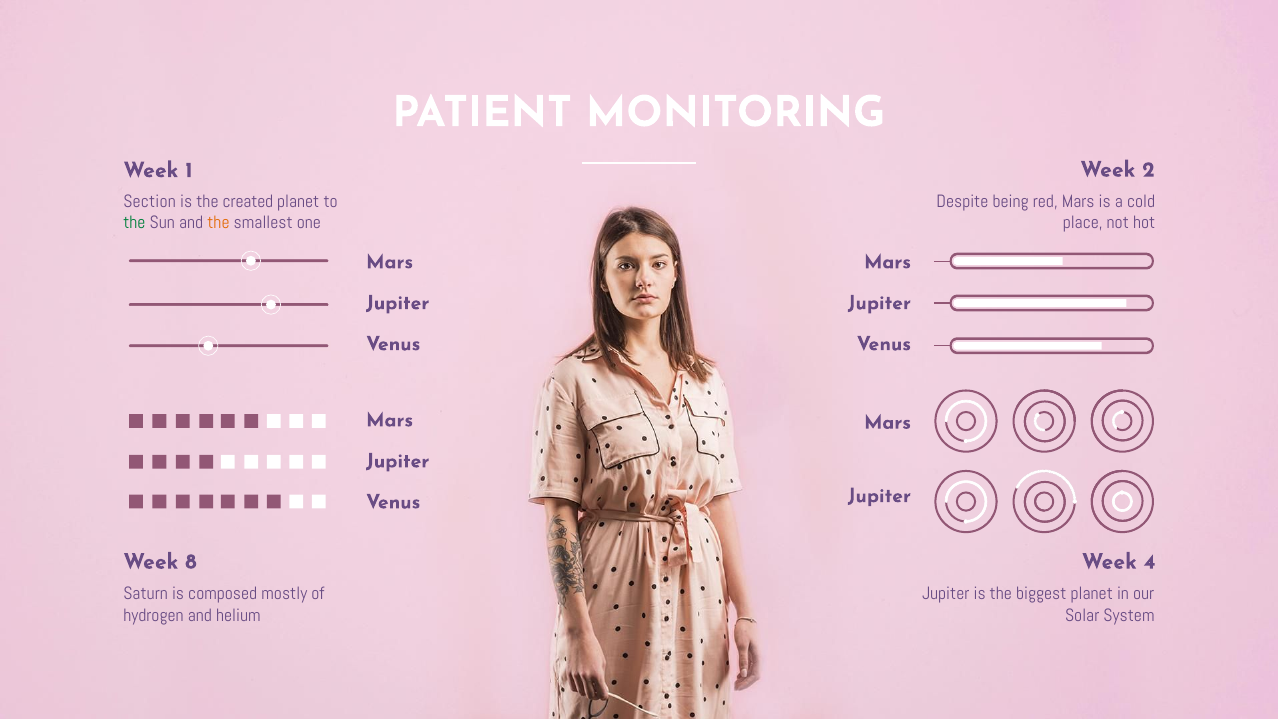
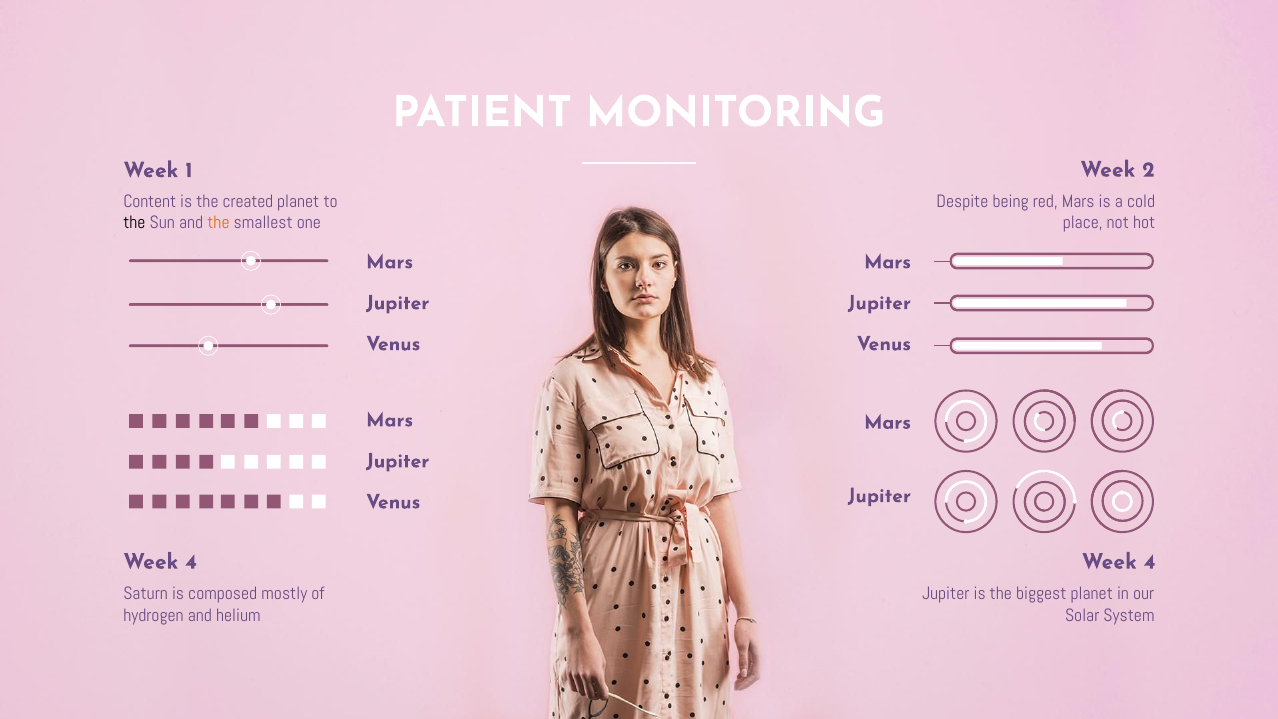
Section: Section -> Content (150, 201)
the colour: green -> black (134, 223)
8: 8 -> 4 (191, 561)
